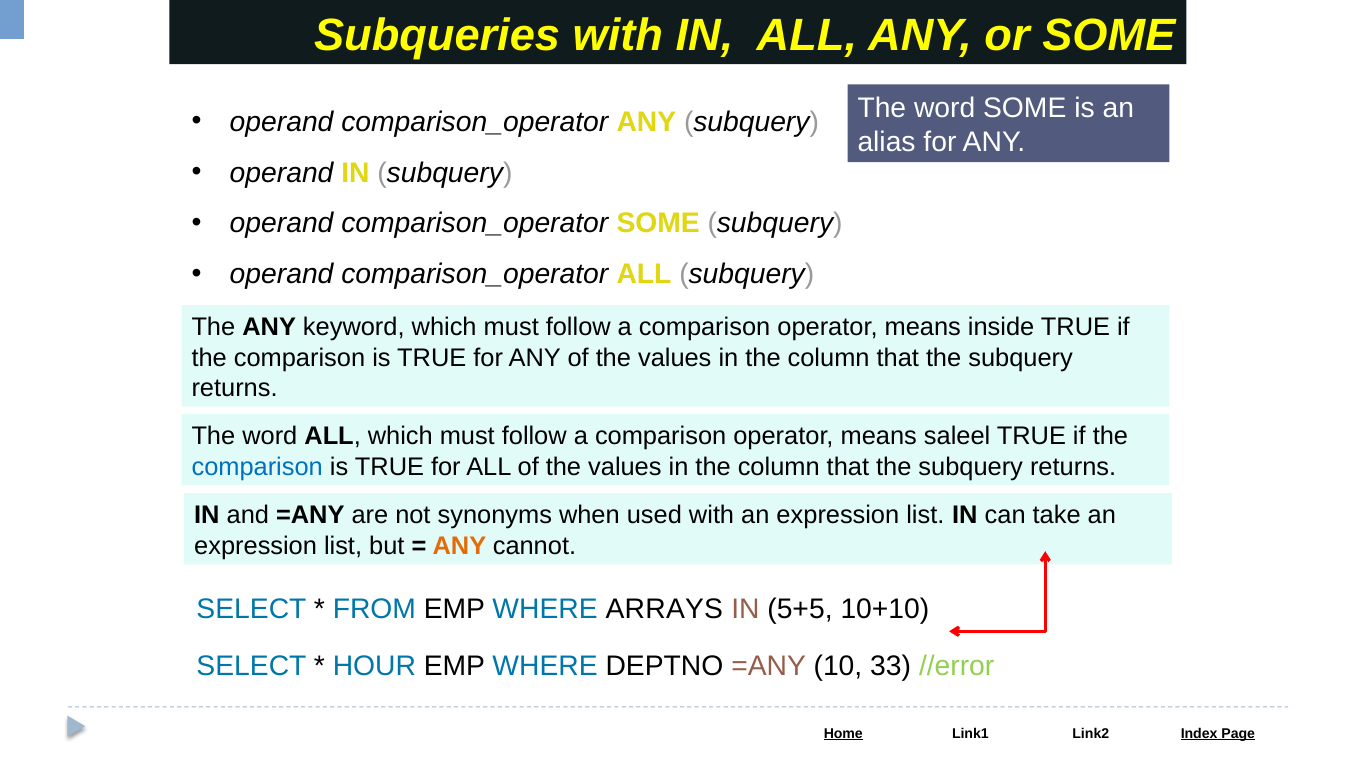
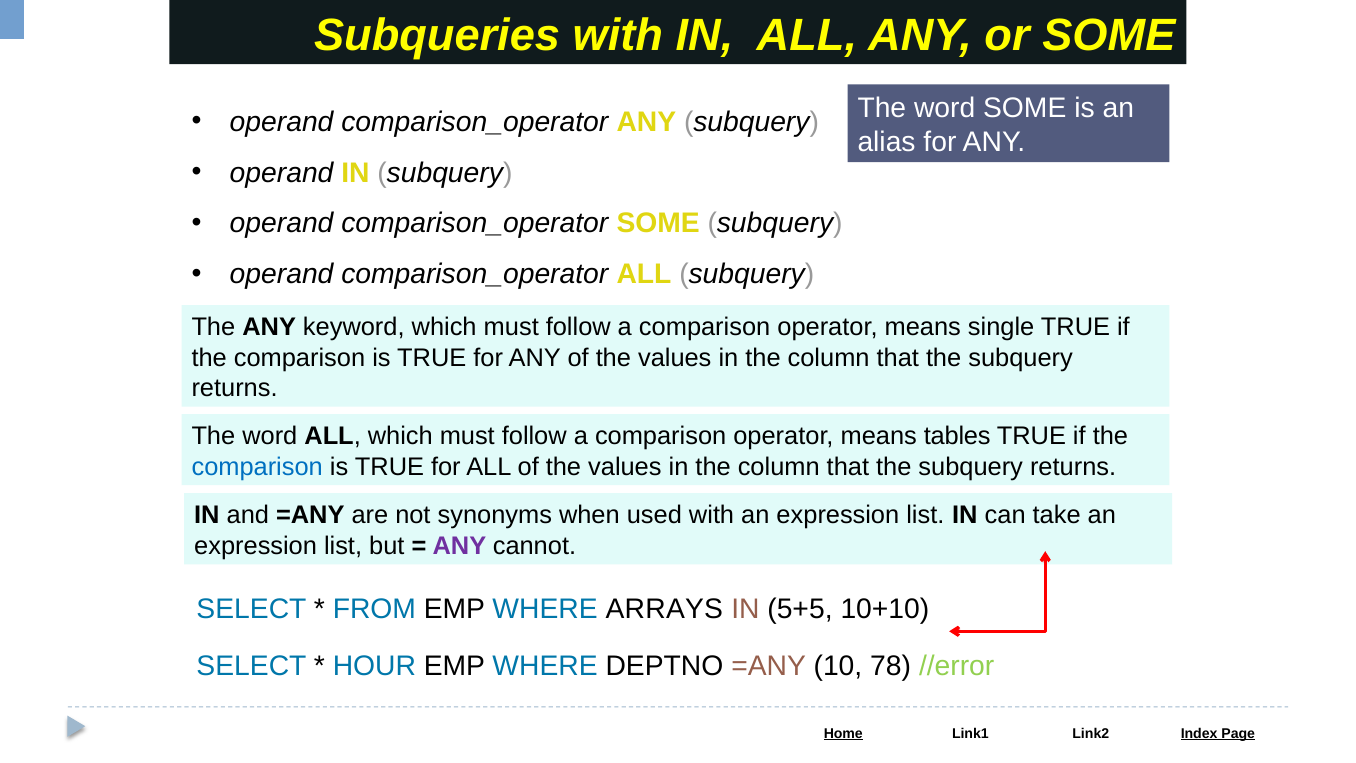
inside: inside -> single (1001, 327)
saleel: saleel -> tables (957, 436)
ANY colour: orange -> purple (459, 546)
33: 33 -> 78 (891, 666)
